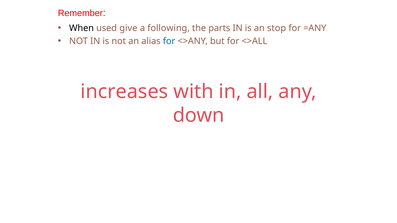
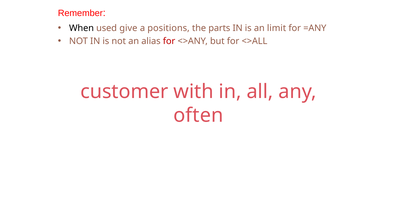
following: following -> positions (169, 28)
stop: stop -> limit (277, 28)
for colour: blue -> red (169, 41)
increases: increases -> customer (124, 92)
down: down -> often (198, 115)
